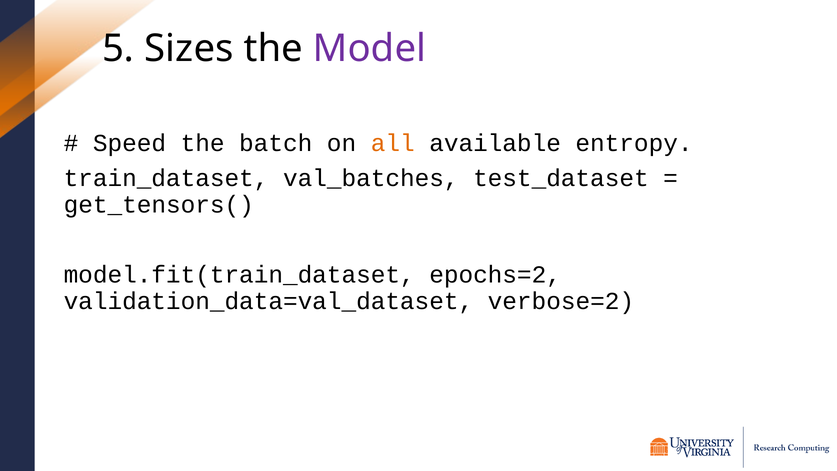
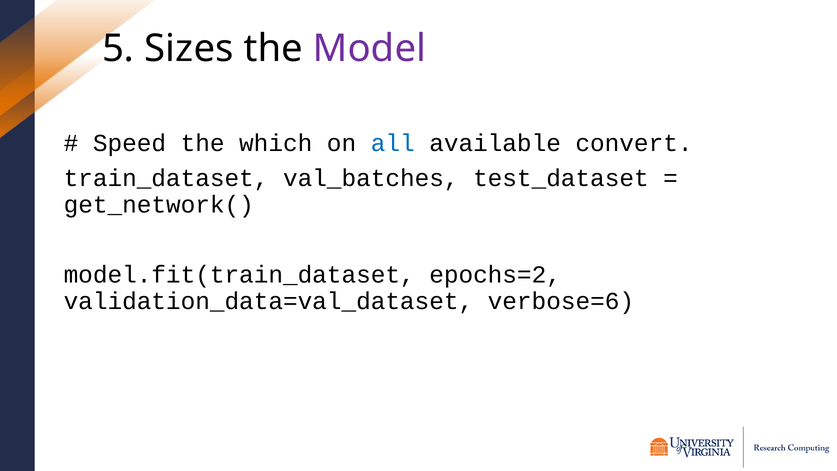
batch: batch -> which (276, 143)
all colour: orange -> blue (393, 143)
entropy: entropy -> convert (634, 143)
get_tensors(: get_tensors( -> get_network( (159, 205)
verbose=2: verbose=2 -> verbose=6 (561, 301)
